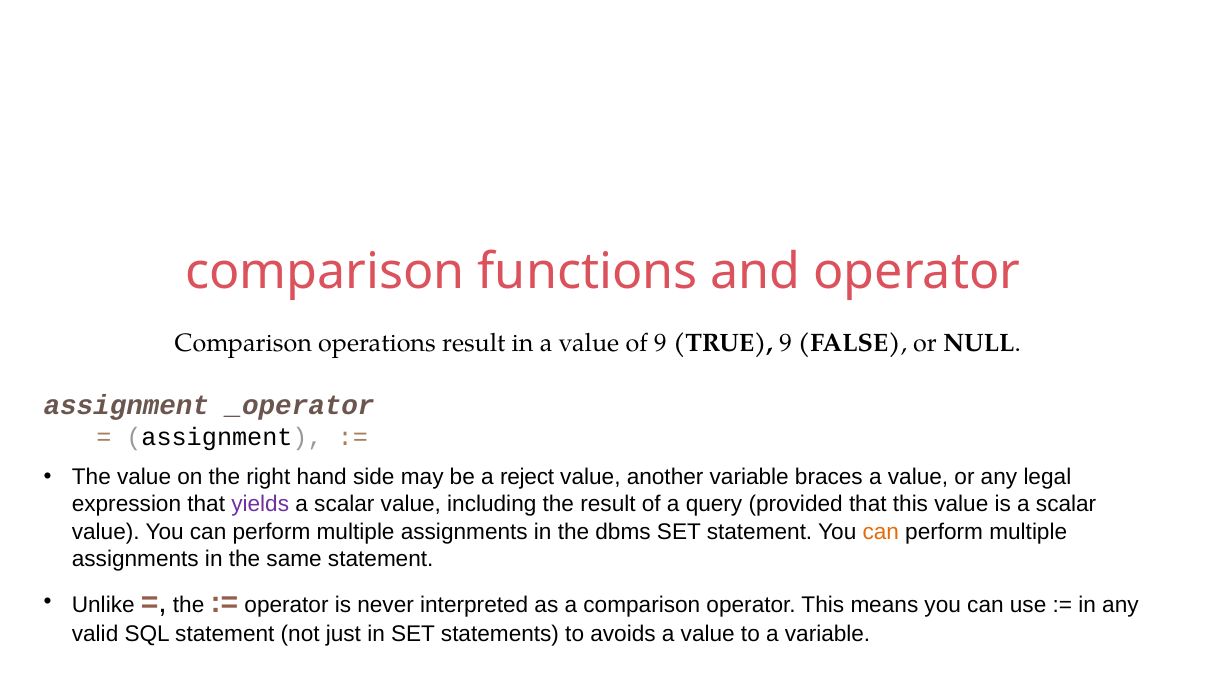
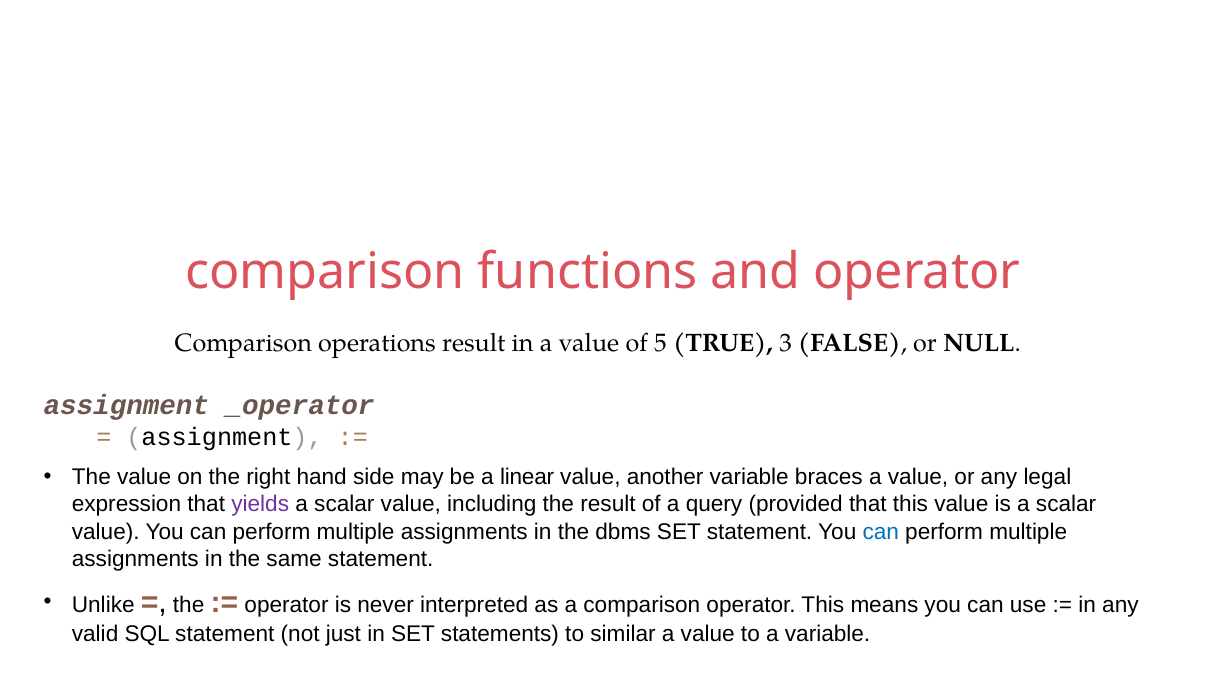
of 9: 9 -> 5 (660, 343)
TRUE 9: 9 -> 3 (786, 343)
reject: reject -> linear (527, 477)
can colour: orange -> blue (881, 531)
avoids: avoids -> similar (623, 634)
